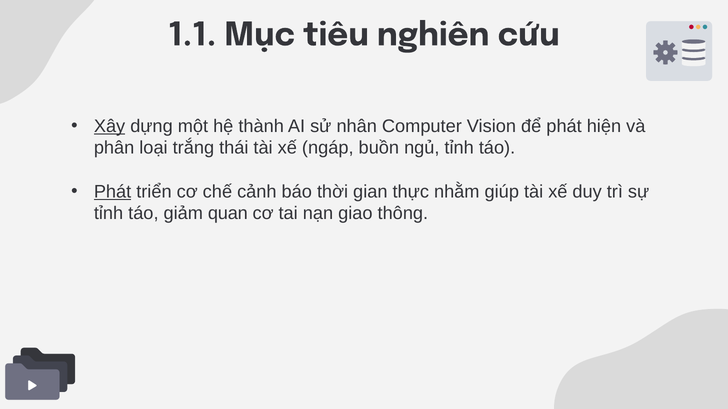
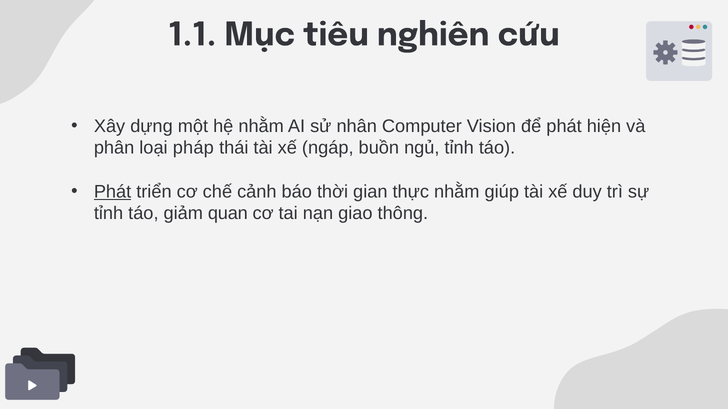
Xây underline: present -> none (110, 126)
hệ thành: thành -> nhằm (261, 126)
trắng: trắng -> pháp (193, 148)
